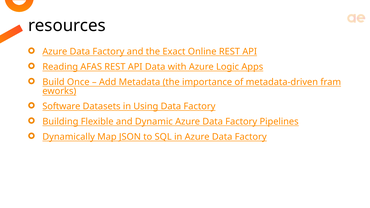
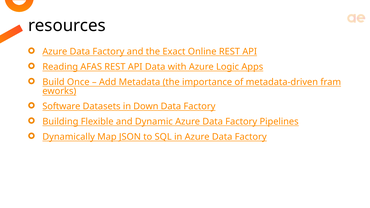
Using: Using -> Down (146, 106)
